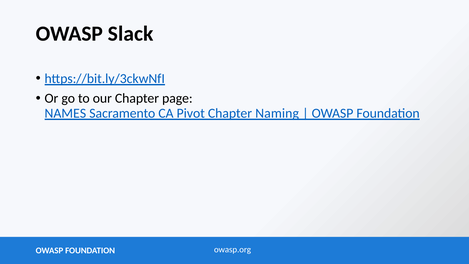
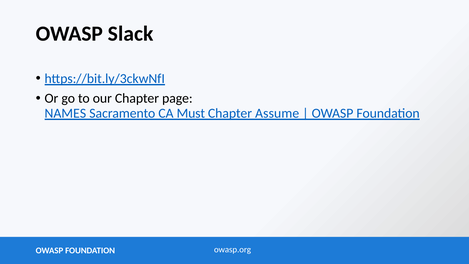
Pivot: Pivot -> Must (191, 113)
Naming: Naming -> Assume (277, 113)
